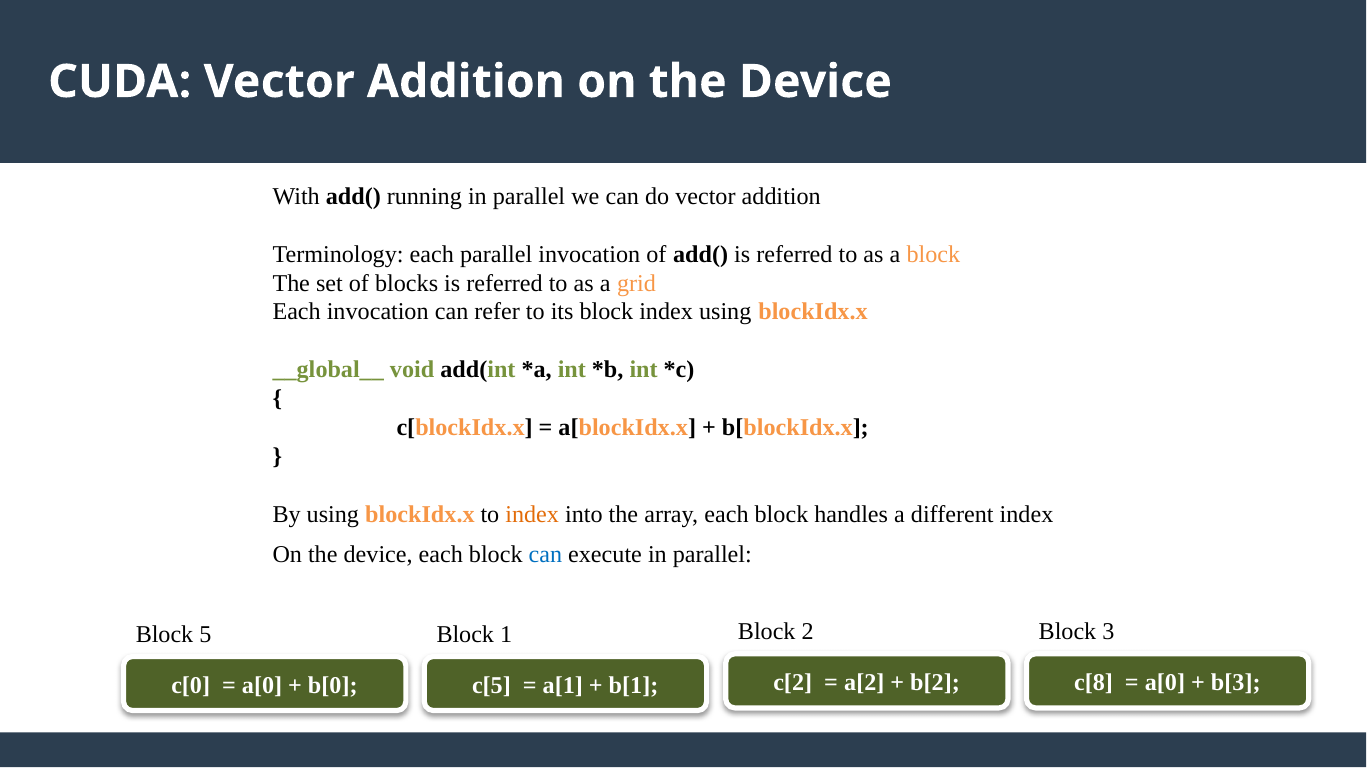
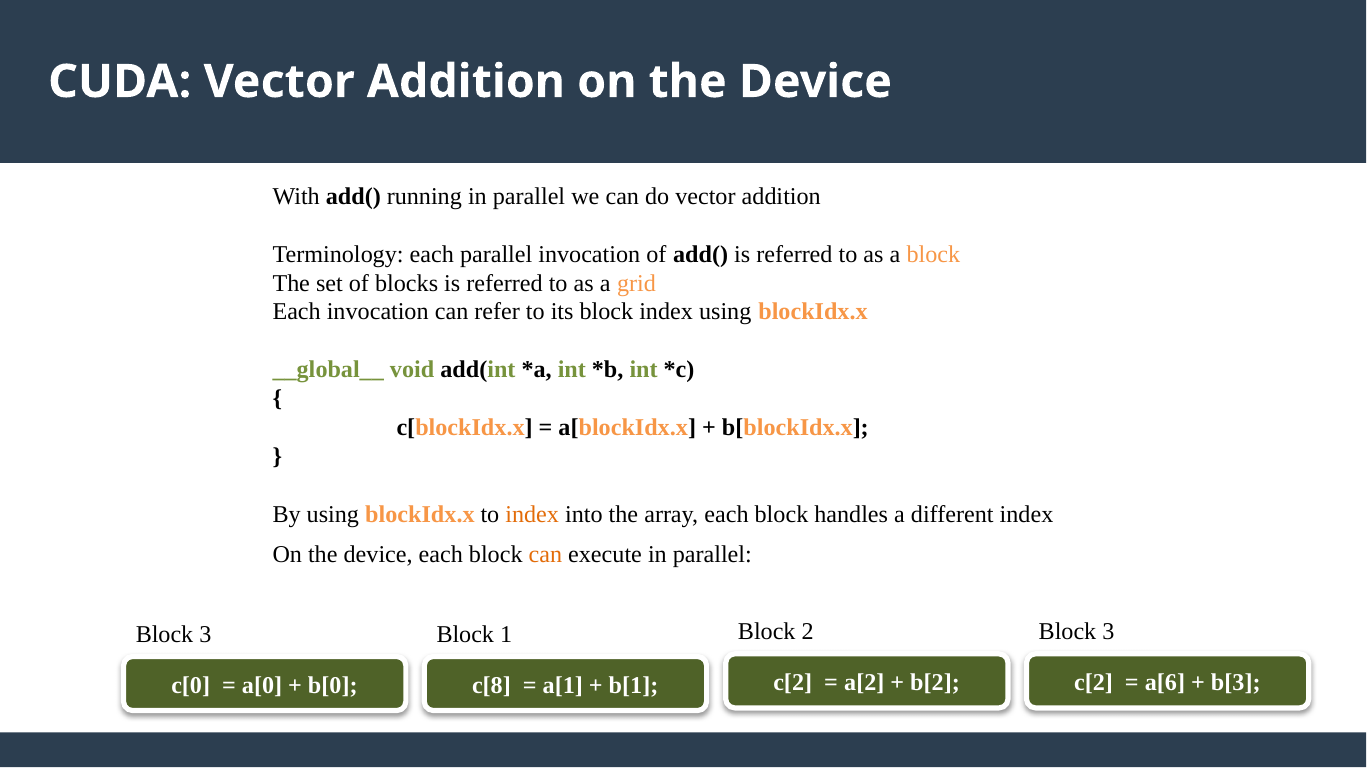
can colour: blue -> orange (545, 555)
5: 5 -> 3 (205, 635)
c[5: c[5 -> c[8 (491, 686)
b[2 c[8: c[8 -> c[2 (1094, 683)
a[0: a[0 -> a[6 (1165, 683)
